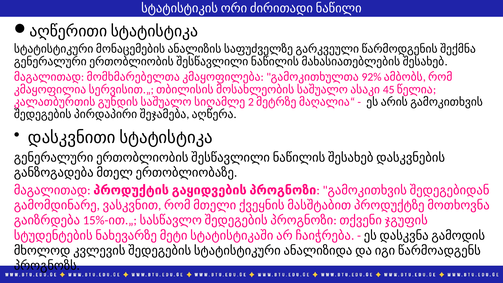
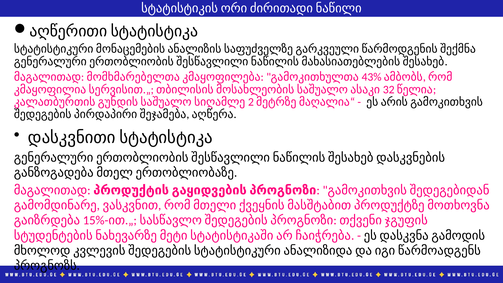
92%: 92% -> 43% (372, 77)
45: 45 -> 32 (389, 90)
